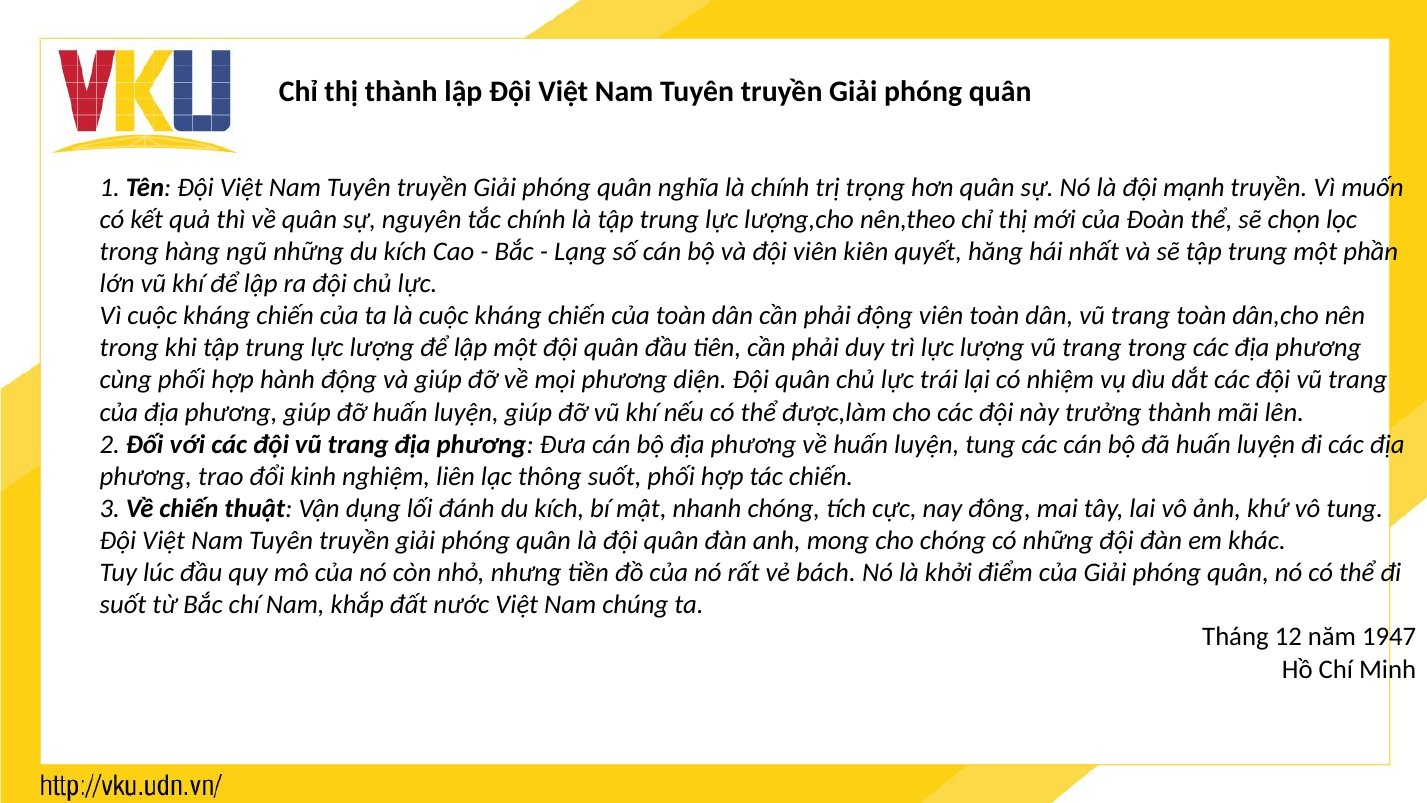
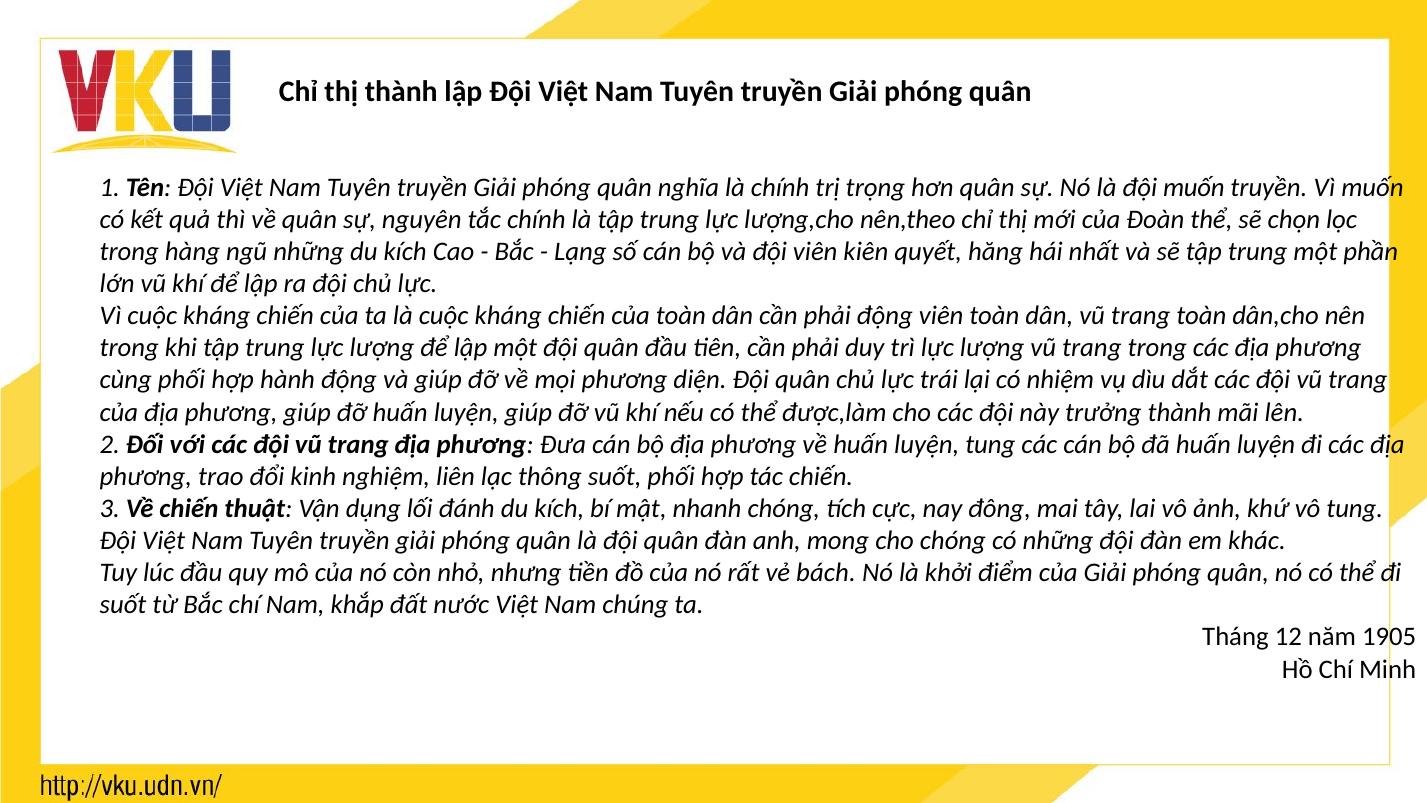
đội mạnh: mạnh -> muốn (1194, 187)
1947: 1947 -> 1905 (1389, 637)
